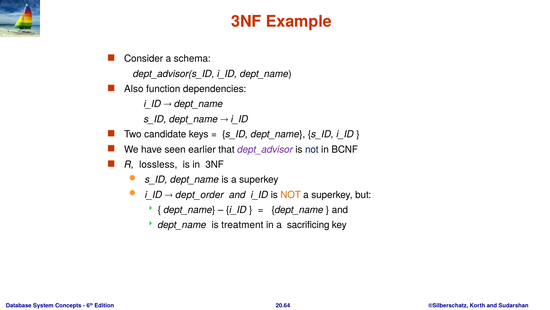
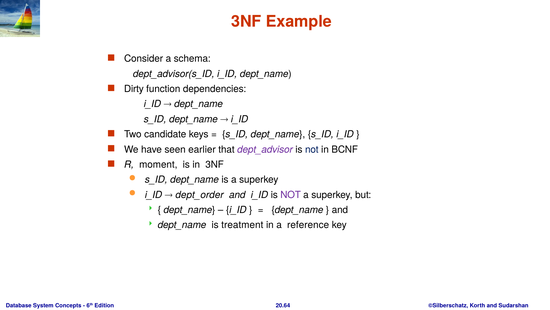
Also: Also -> Dirty (134, 89)
lossless: lossless -> moment (158, 164)
NOT colour: orange -> purple (291, 194)
sacrificing: sacrificing -> reference (308, 225)
